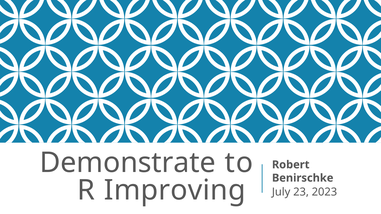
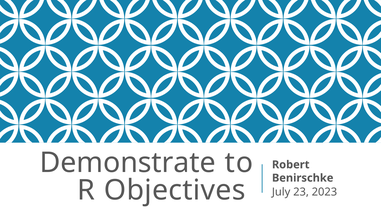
Improving: Improving -> Objectives (175, 190)
